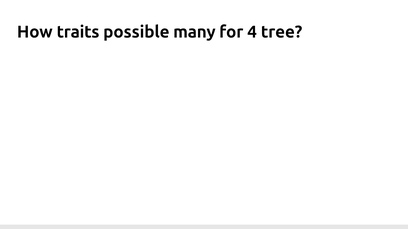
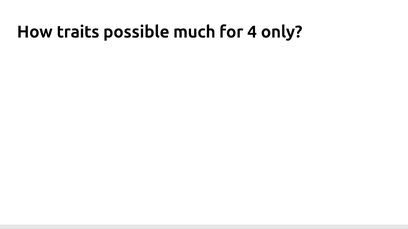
many: many -> much (194, 32)
tree: tree -> only (282, 32)
